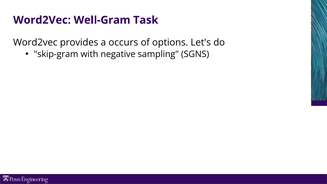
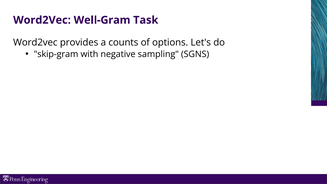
occurs: occurs -> counts (123, 42)
